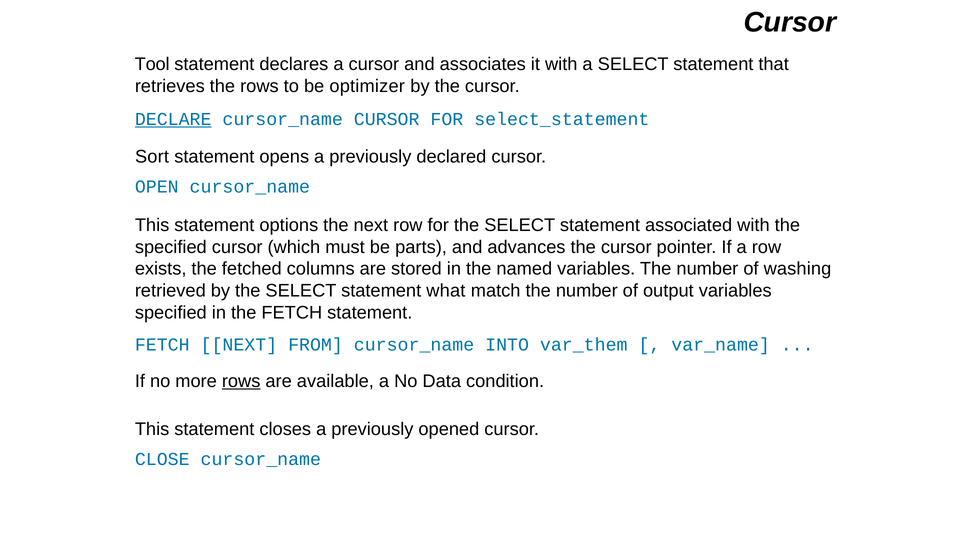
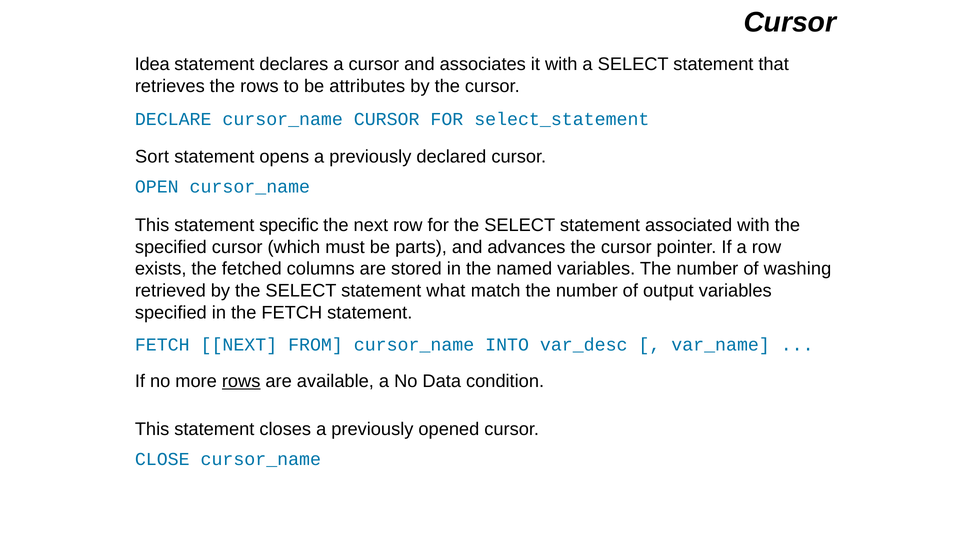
Tool: Tool -> Idea (152, 64)
optimizer: optimizer -> attributes (367, 86)
DECLARE underline: present -> none (173, 119)
options: options -> specific (289, 225)
var_them: var_them -> var_desc (584, 345)
